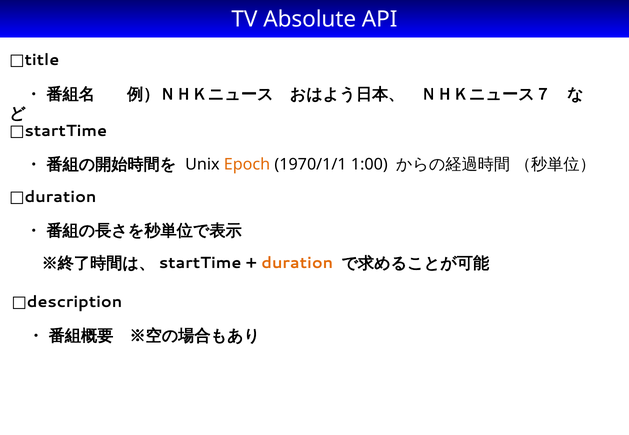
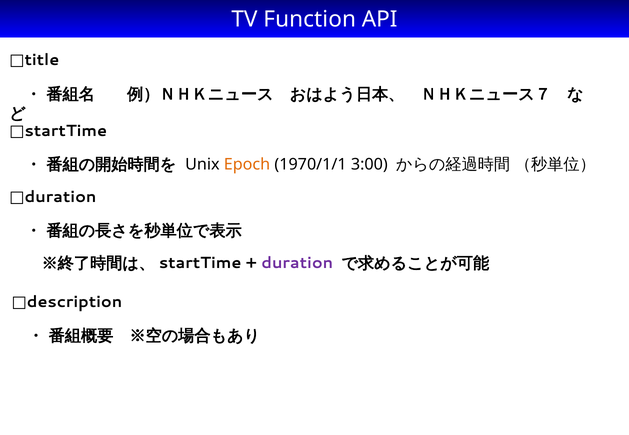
Absolute: Absolute -> Function (310, 19)
1:00: 1:00 -> 3:00 (369, 165)
duration colour: orange -> purple (297, 263)
